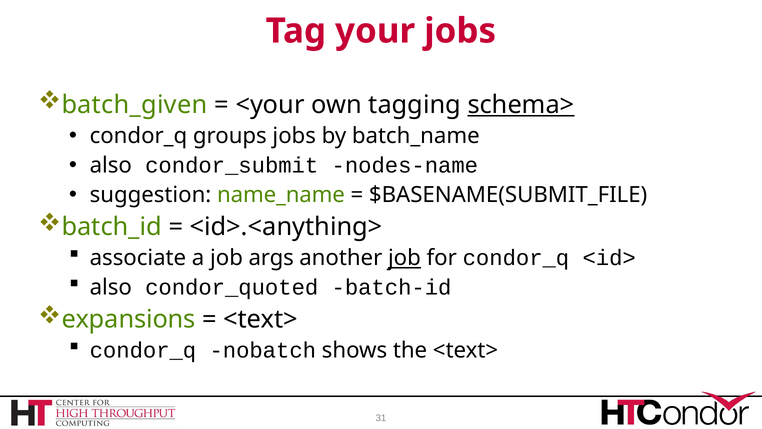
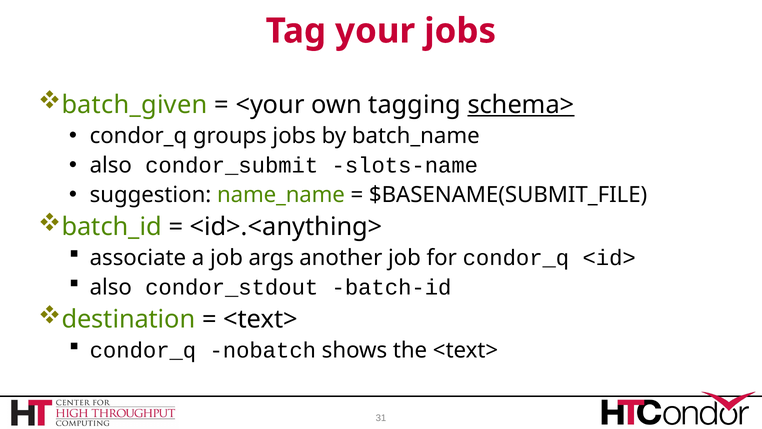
nodes-name: nodes-name -> slots-name (405, 165)
job underline: present -> none (404, 258)
condor_quoted: condor_quoted -> condor_stdout (232, 287)
expansions: expansions -> destination (128, 319)
